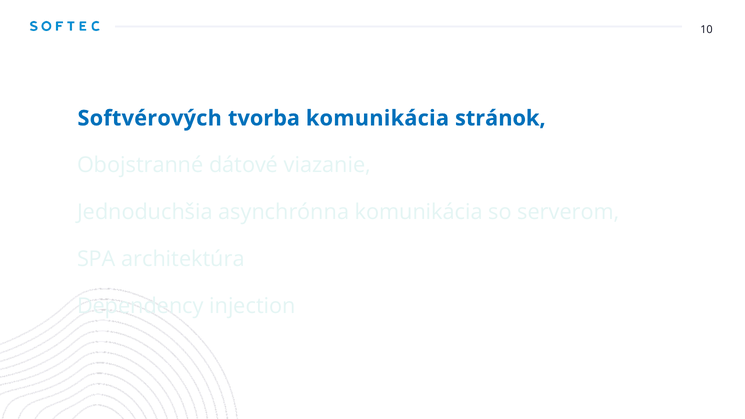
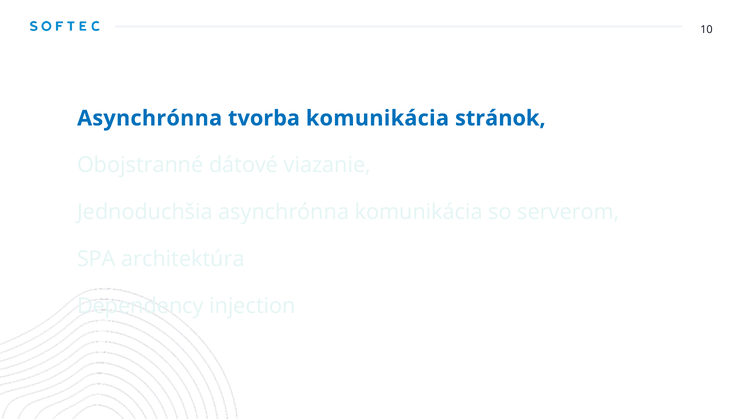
Softvérových: Softvérových -> Asynchrónna (150, 118)
